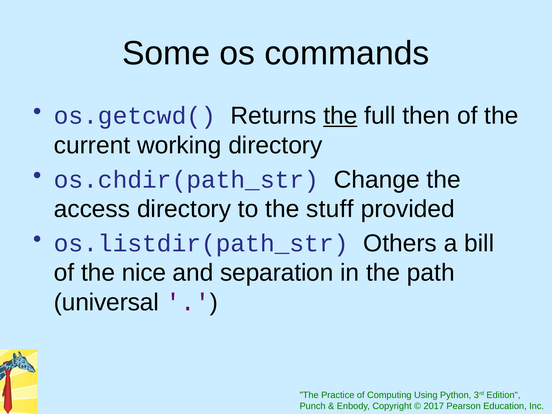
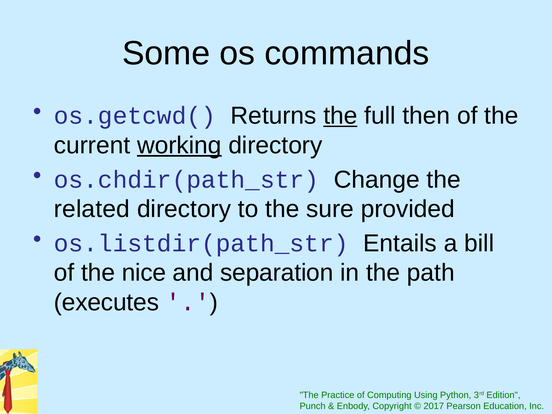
working underline: none -> present (179, 145)
access: access -> related (92, 209)
stuff: stuff -> sure (330, 209)
Others: Others -> Entails (400, 243)
universal: universal -> executes (106, 302)
